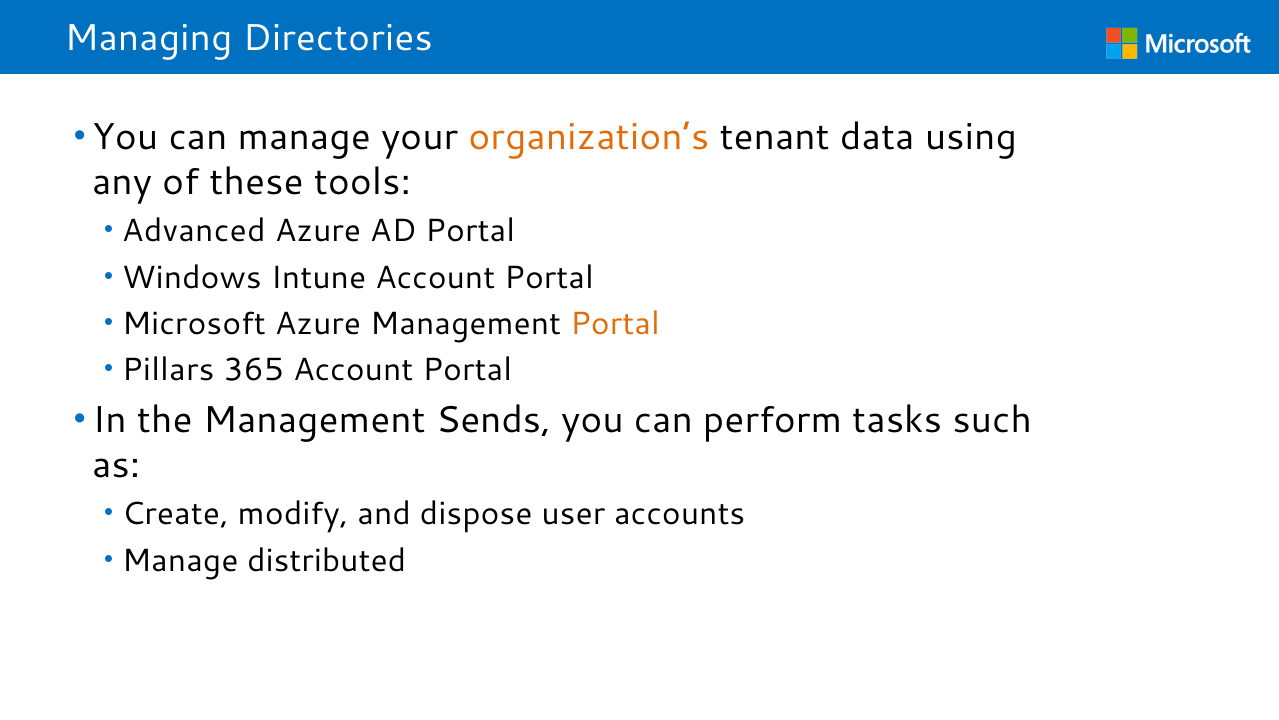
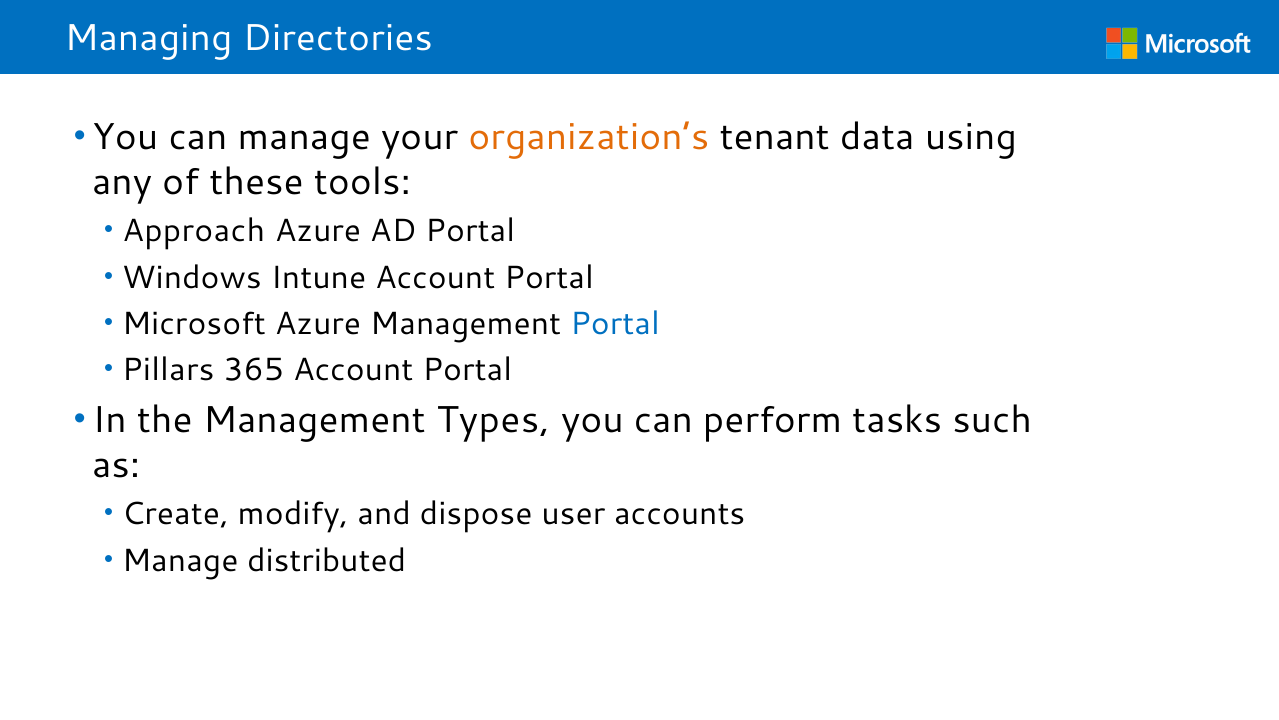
Advanced: Advanced -> Approach (194, 231)
Portal colour: orange -> blue (615, 324)
Sends: Sends -> Types (493, 420)
